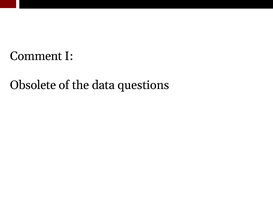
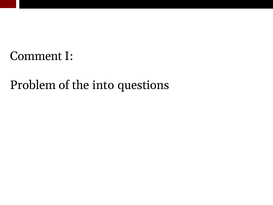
Obsolete: Obsolete -> Problem (33, 85)
data: data -> into (103, 85)
